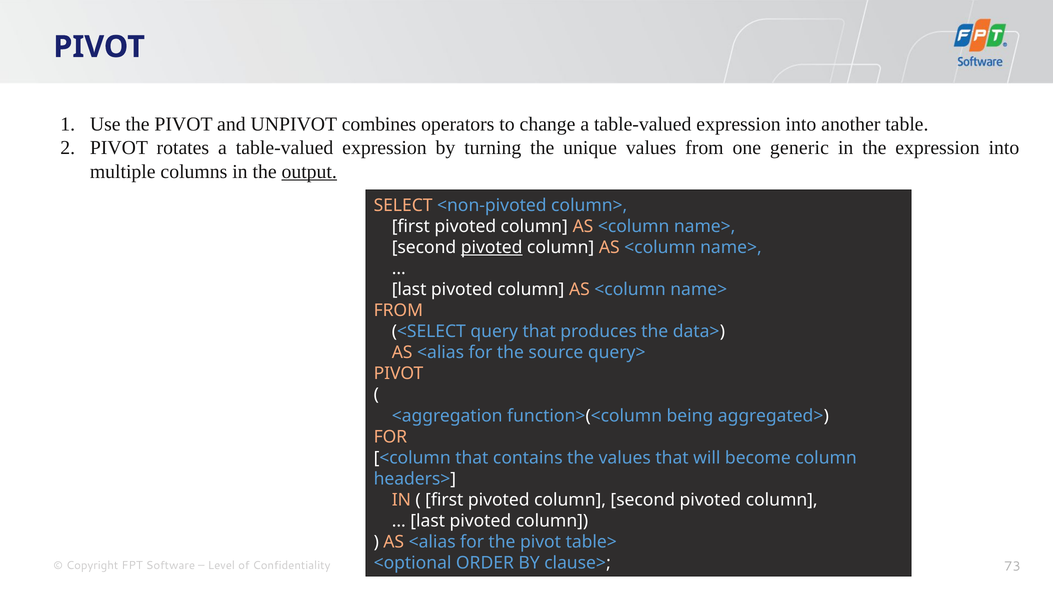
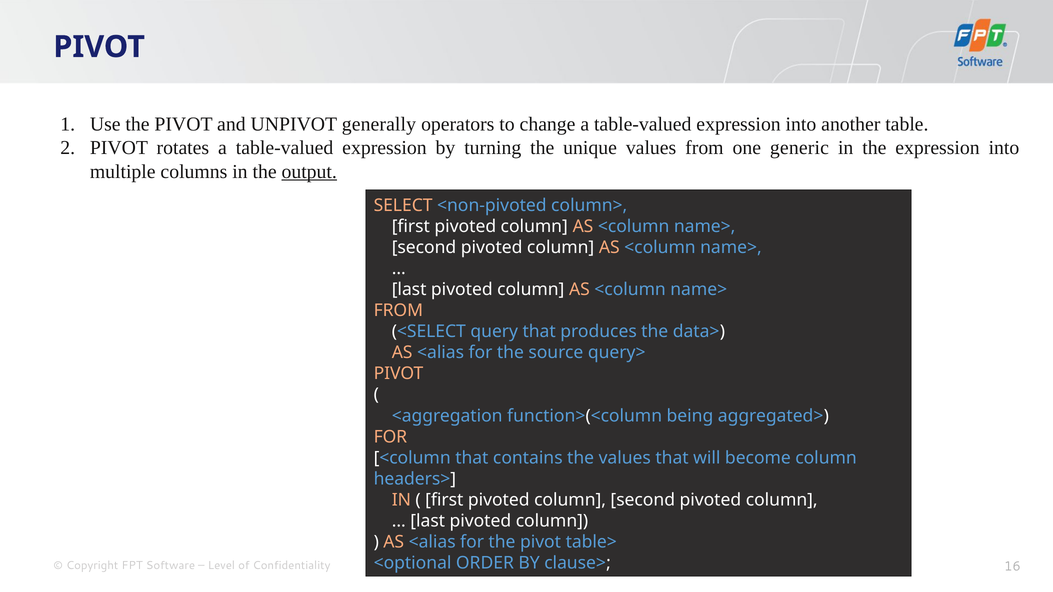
combines: combines -> generally (379, 124)
pivoted underline: present -> none (492, 248)
73: 73 -> 16 (1012, 567)
